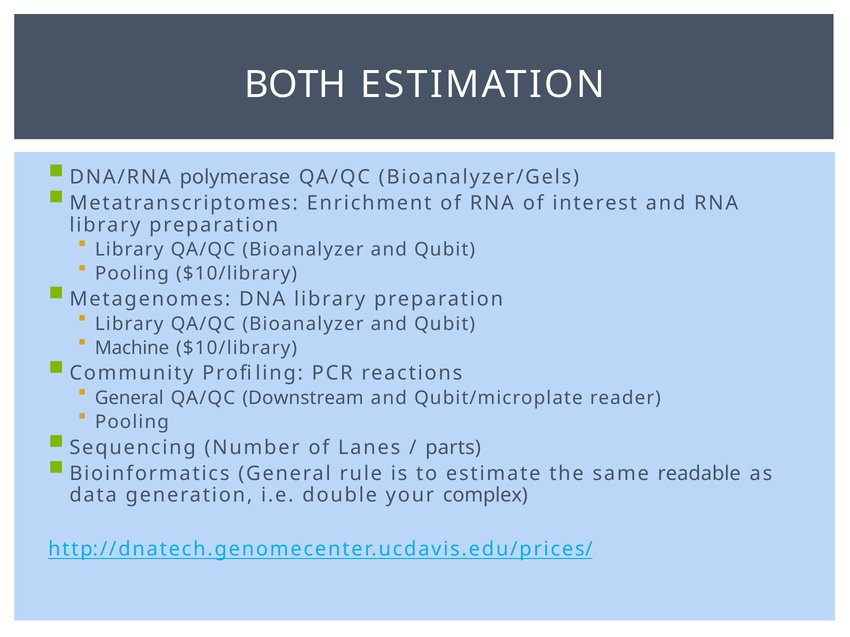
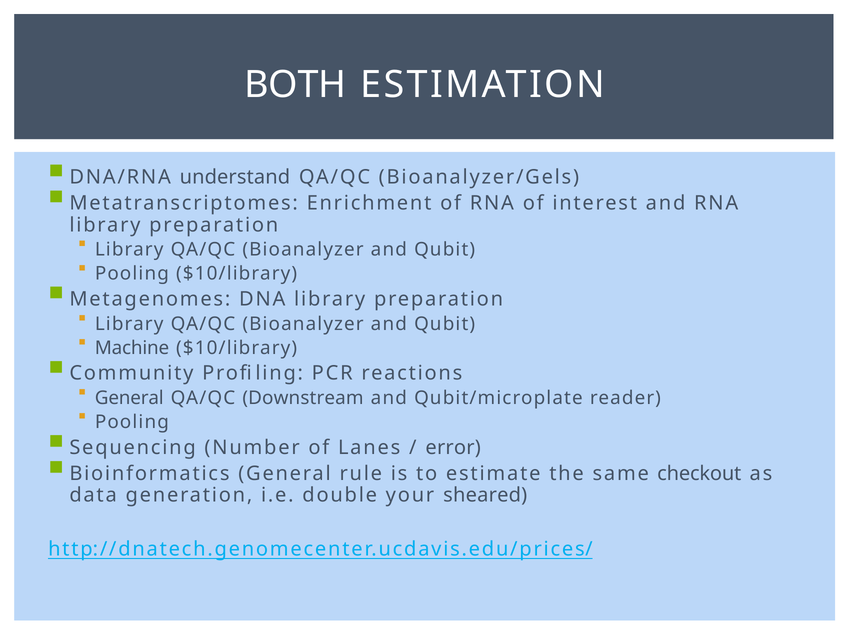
polymerase: polymerase -> understand (235, 177)
parts: parts -> error (453, 448)
readable: readable -> checkout (699, 474)
complex: complex -> sheared (485, 496)
